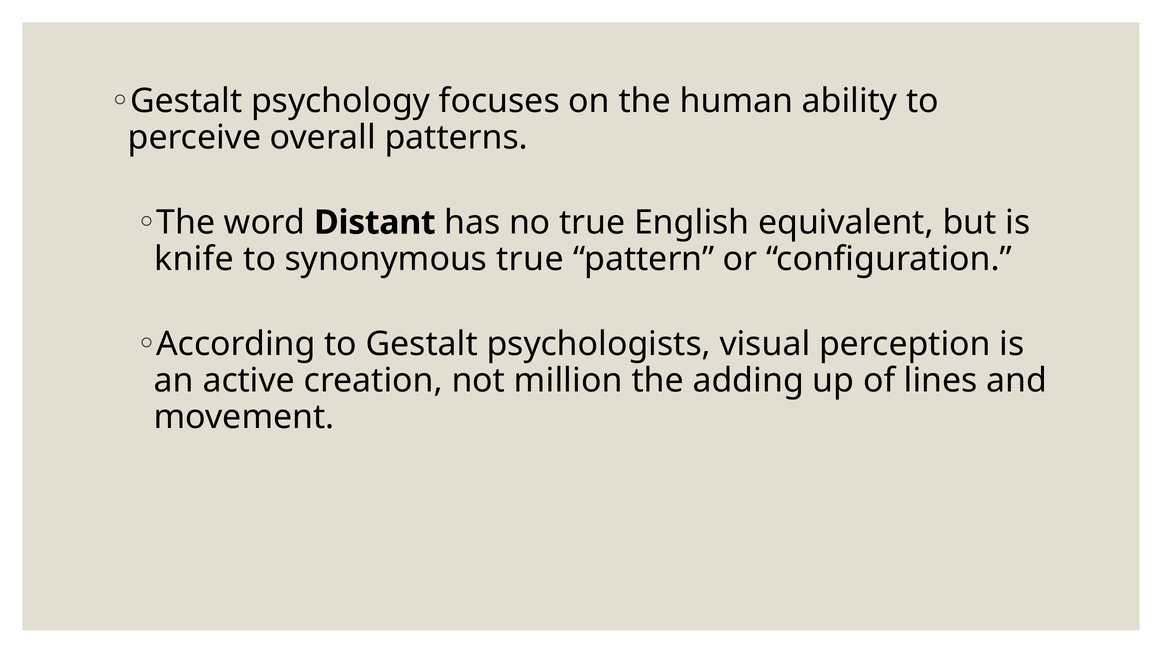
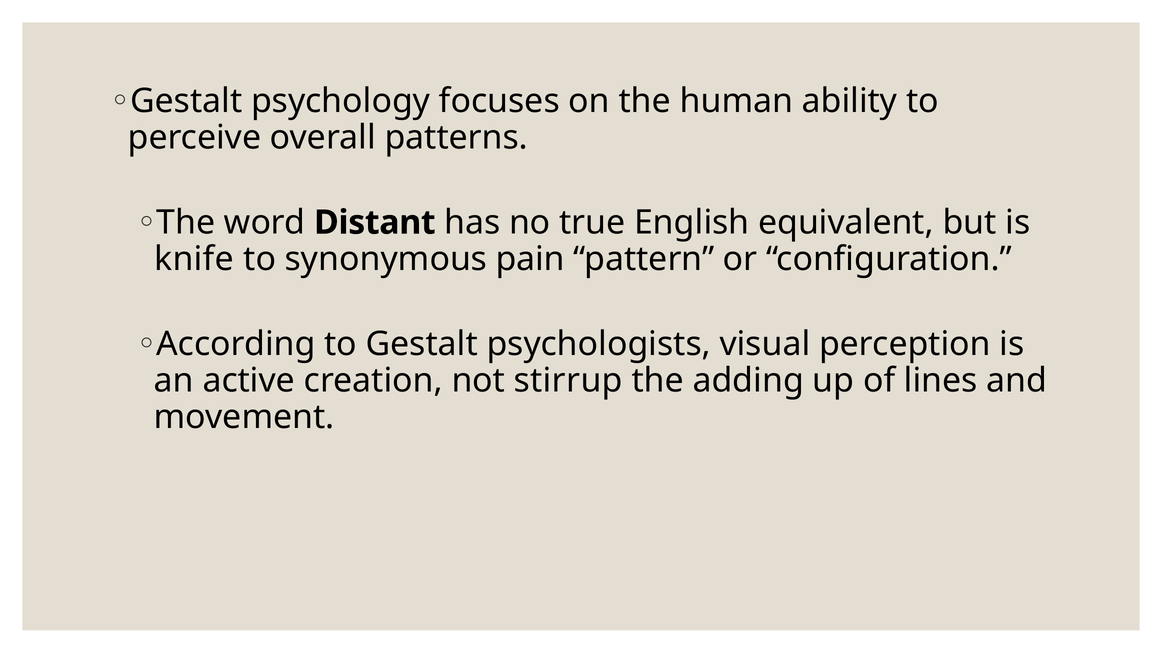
synonymous true: true -> pain (530, 259)
million: million -> stirrup (568, 381)
